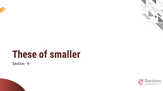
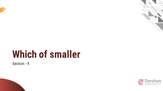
These: These -> Which (24, 55)
